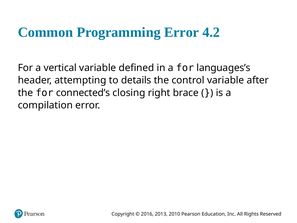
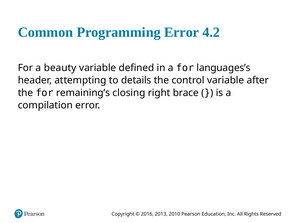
vertical: vertical -> beauty (60, 68)
connected’s: connected’s -> remaining’s (83, 93)
